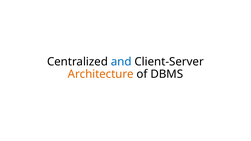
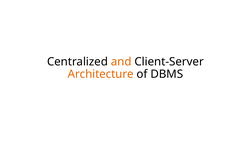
and colour: blue -> orange (121, 62)
